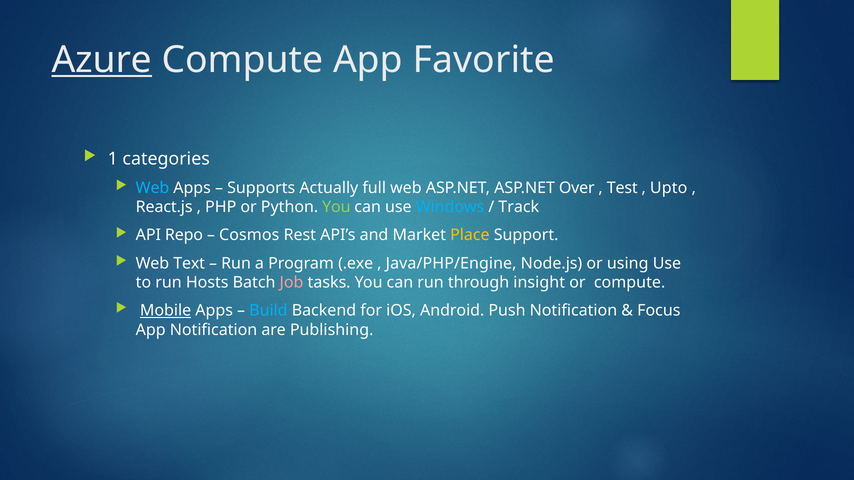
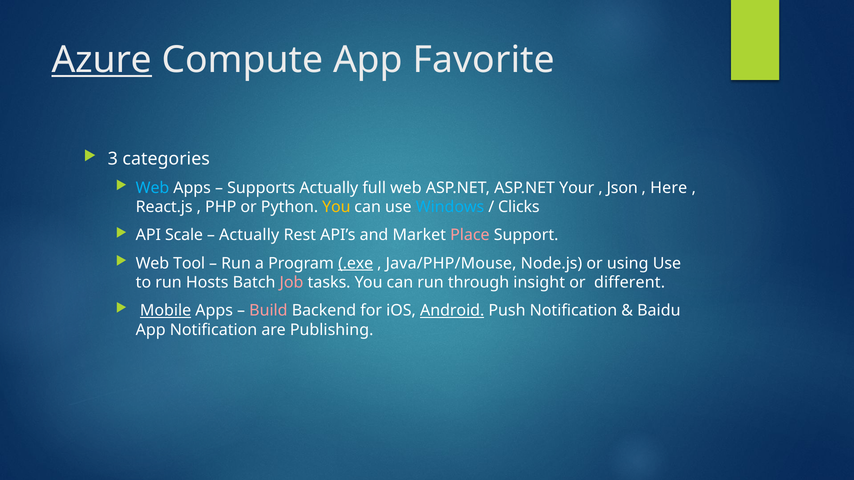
1: 1 -> 3 (113, 159)
Over: Over -> Your (577, 188)
Test: Test -> Json (622, 188)
Upto: Upto -> Here (669, 188)
You colour: light green -> yellow (336, 207)
Track: Track -> Clicks (519, 207)
Repo: Repo -> Scale (184, 235)
Cosmos: Cosmos -> Actually (249, 235)
Place colour: yellow -> pink (470, 235)
Text: Text -> Tool (189, 263)
.exe underline: none -> present (356, 263)
Java/PHP/Engine: Java/PHP/Engine -> Java/PHP/Mouse (451, 263)
or compute: compute -> different (630, 283)
Build colour: light blue -> pink (268, 311)
Android underline: none -> present (452, 311)
Focus: Focus -> Baidu (659, 311)
